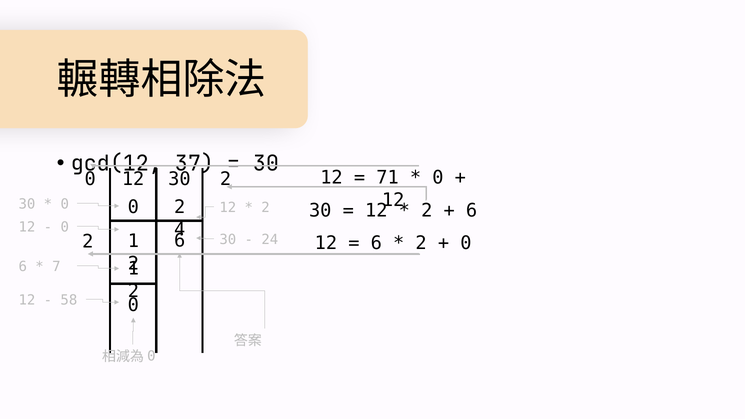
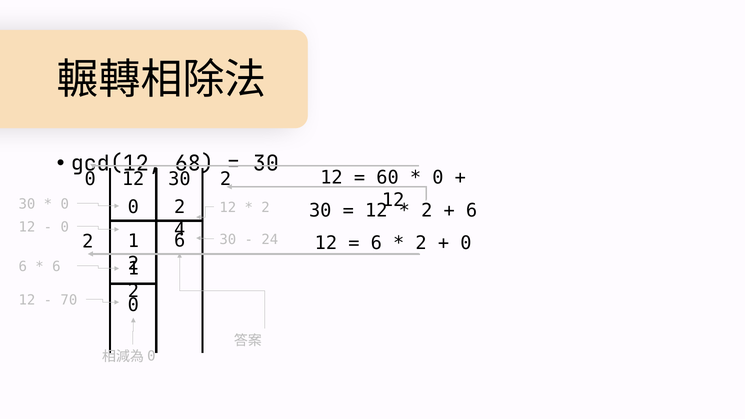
37: 37 -> 68 (194, 163)
71: 71 -> 60 (388, 178)
7: 7 -> 6 (56, 266)
58: 58 -> 70 (69, 300)
